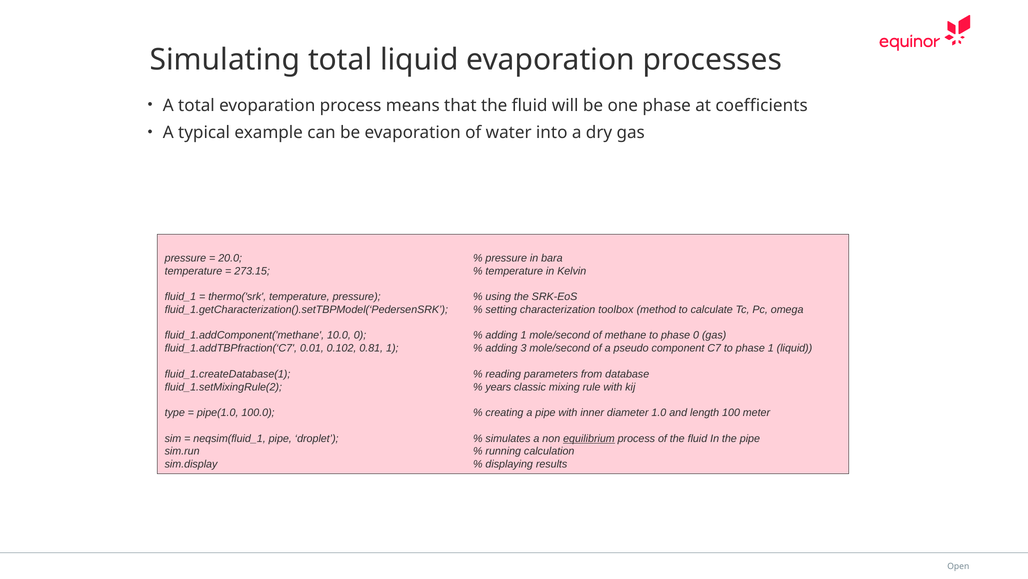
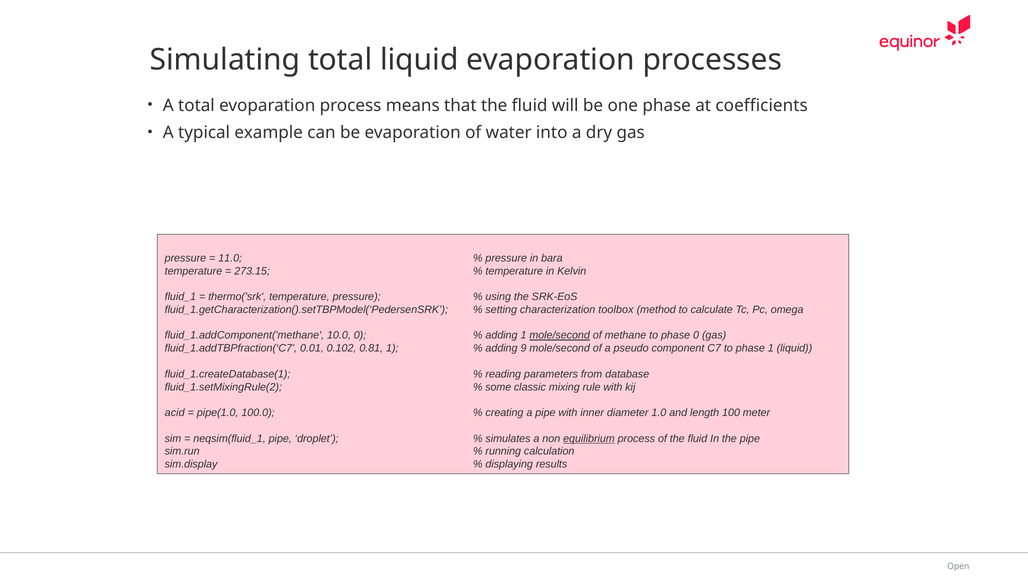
20.0: 20.0 -> 11.0 (230, 258)
mole/second underline: none -> present (560, 335)
3: 3 -> 9 (523, 348)
years: years -> some (498, 386)
type: type -> acid (175, 412)
